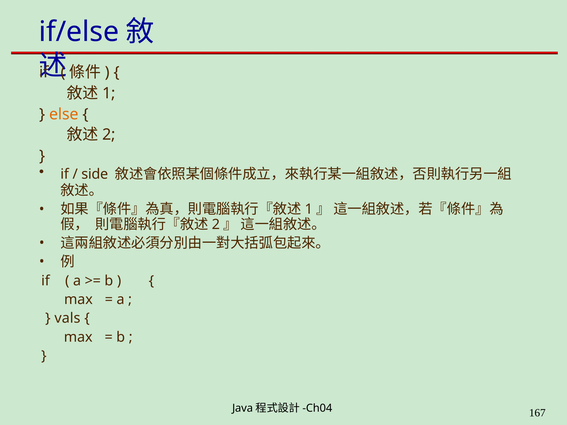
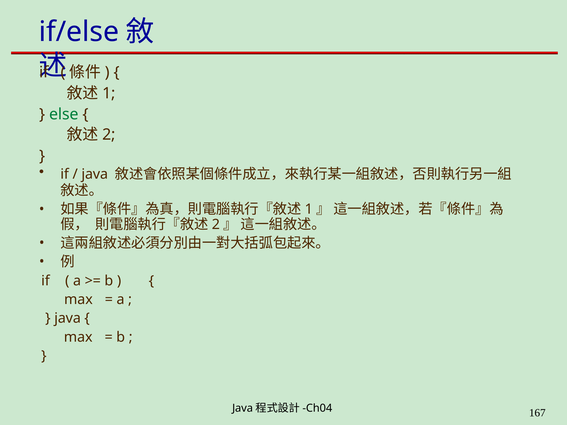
else colour: orange -> green (64, 114)
side: side -> java (95, 174)
vals: vals -> java (68, 318)
